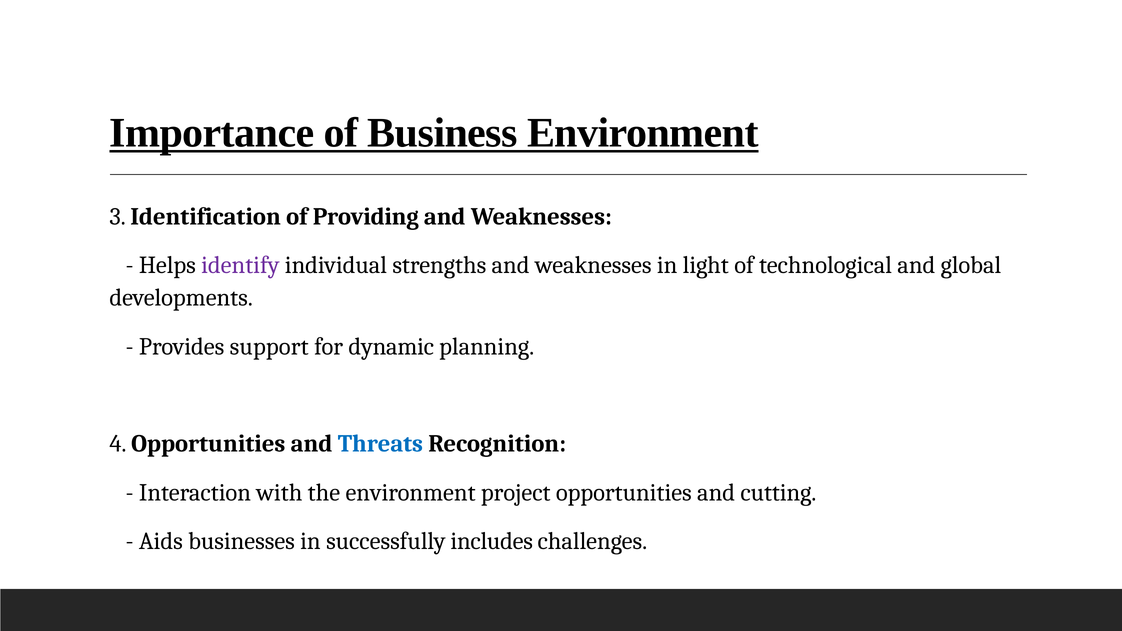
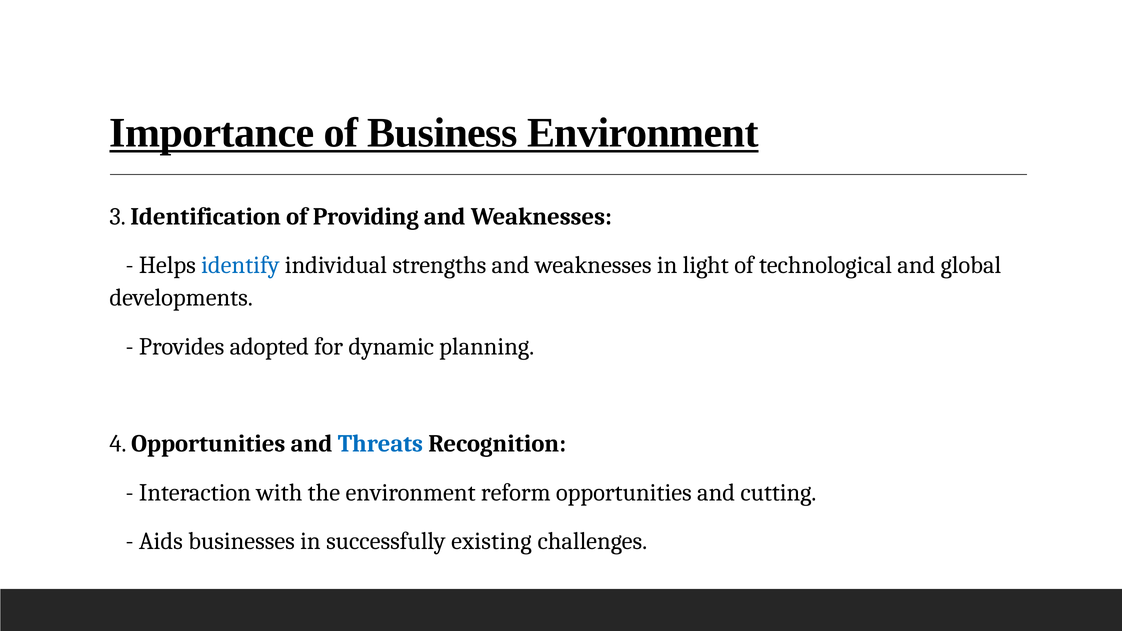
identify colour: purple -> blue (240, 265)
support: support -> adopted (269, 346)
project: project -> reform (516, 493)
includes: includes -> existing (491, 541)
